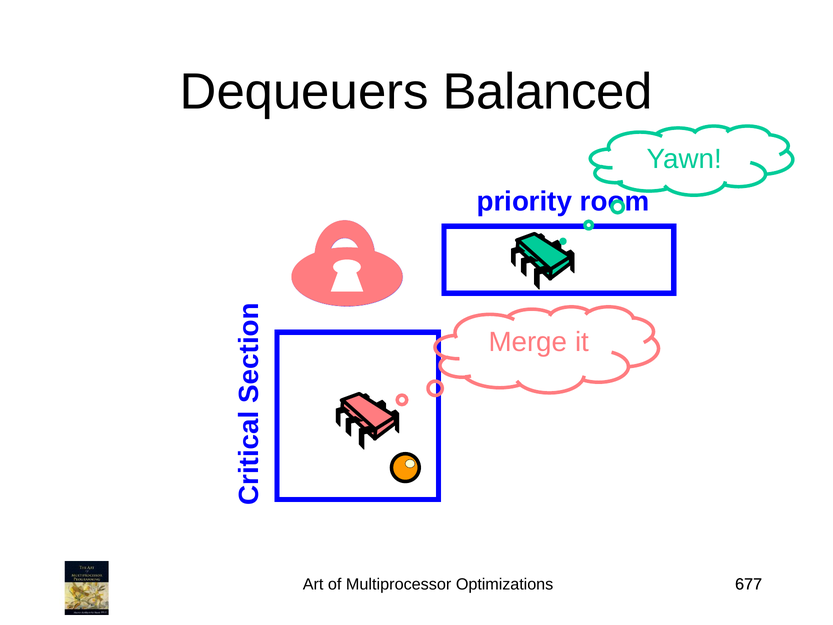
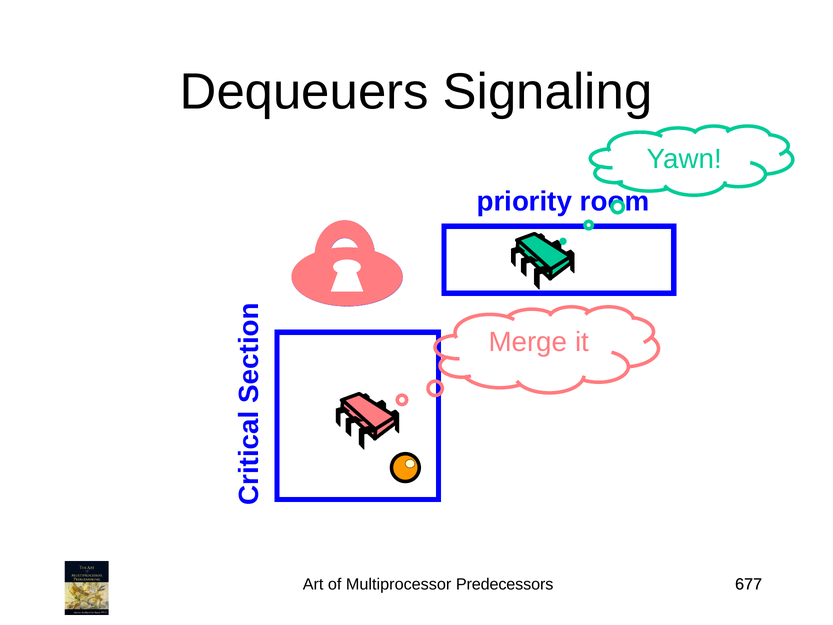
Balanced: Balanced -> Signaling (548, 92)
Optimizations: Optimizations -> Predecessors (505, 584)
